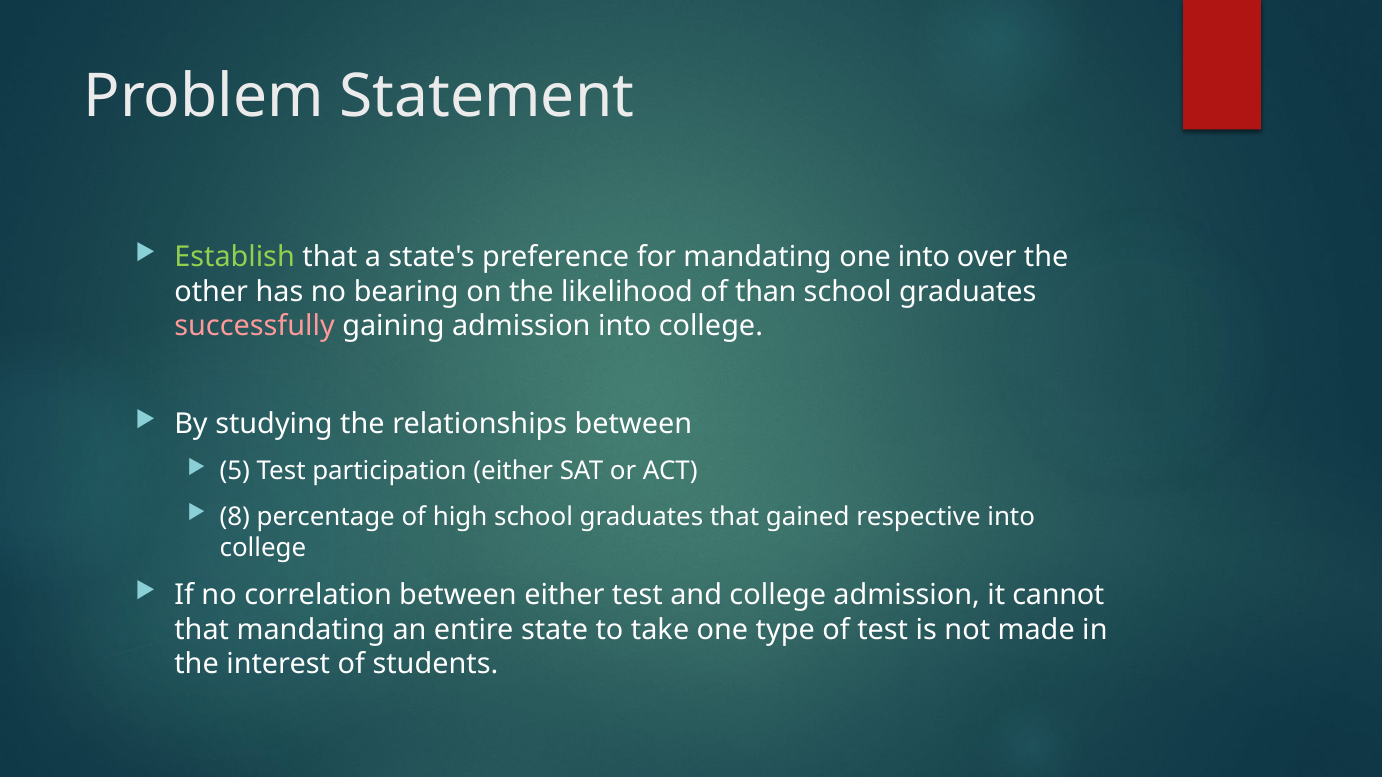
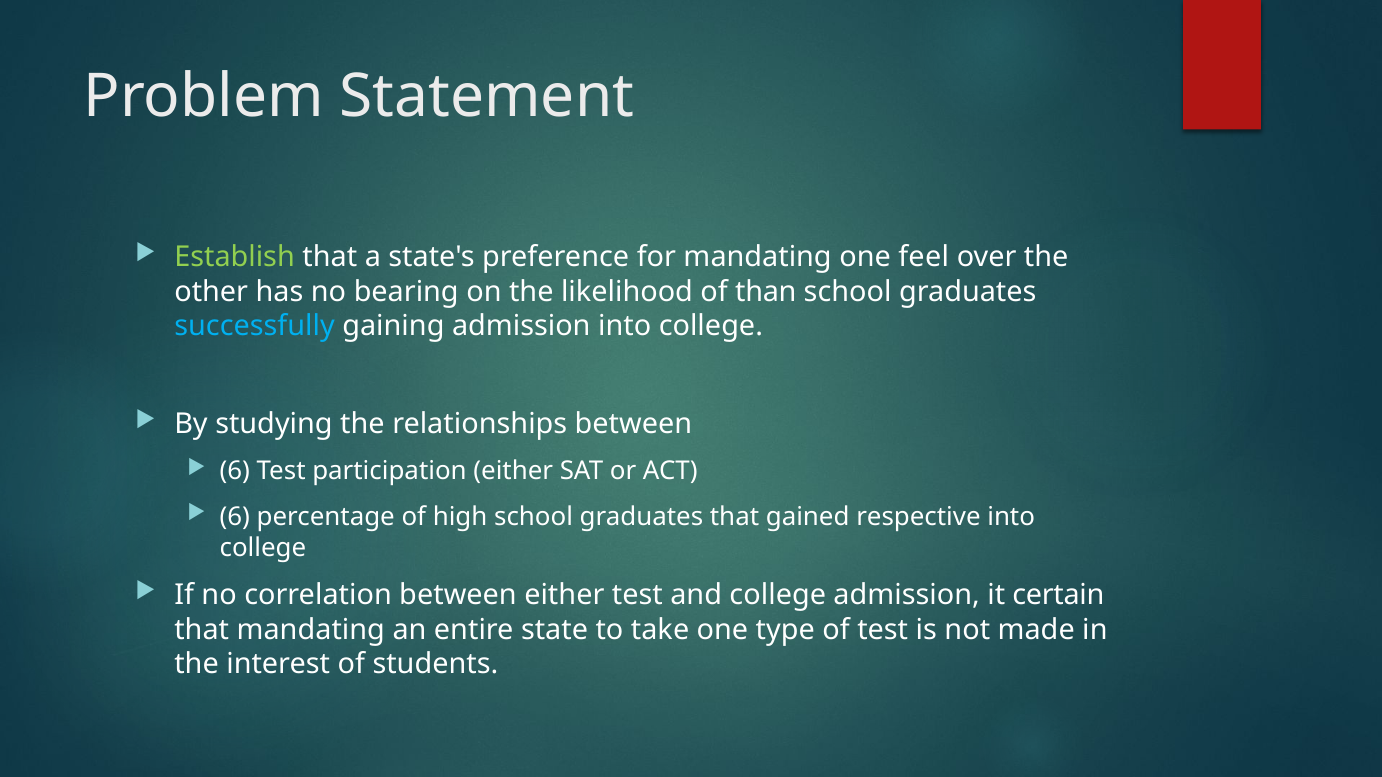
one into: into -> feel (924, 257)
successfully colour: pink -> light blue (255, 326)
5: 5 -> 6 (235, 471)
8: 8 -> 6 (235, 517)
cannot: cannot -> certain (1058, 595)
